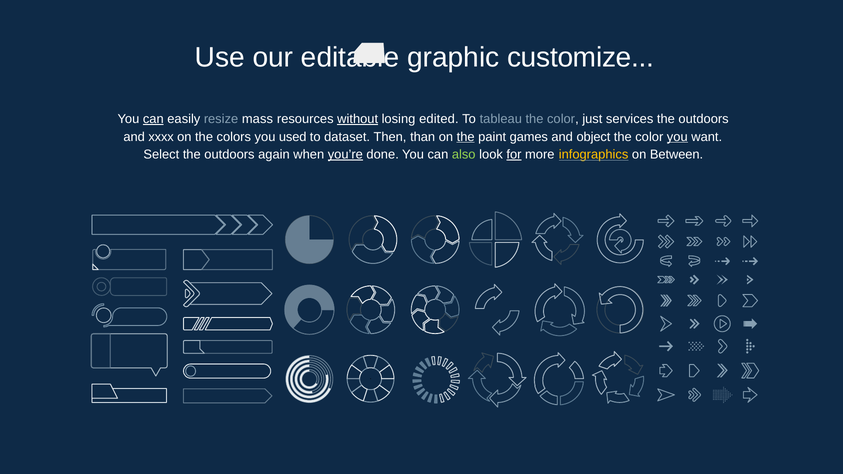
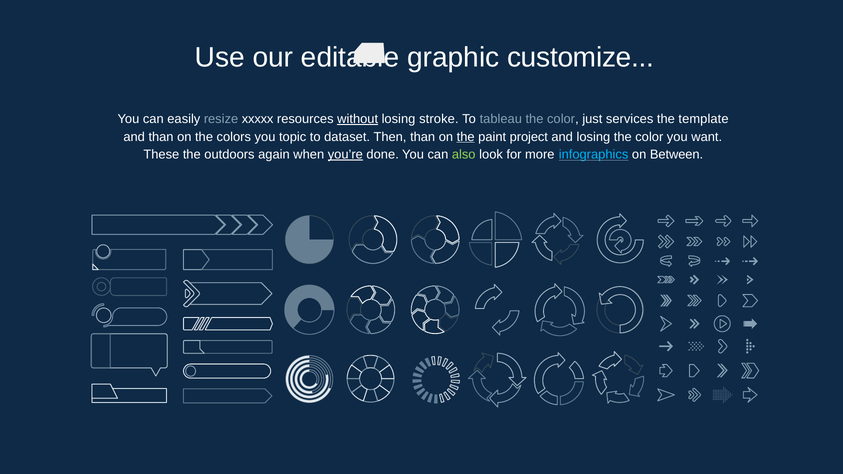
can underline: present -> none (153, 119)
mass: mass -> xxxxx (258, 119)
edited: edited -> stroke (439, 119)
outdoors: outdoors -> template (704, 119)
and xxxx: xxxx -> than (161, 137)
used: used -> topic (293, 137)
games: games -> project (529, 137)
and object: object -> losing (593, 137)
you underline: present -> none (677, 137)
Select: Select -> These (161, 155)
for underline: present -> none (514, 155)
infographics colour: yellow -> light blue (594, 155)
